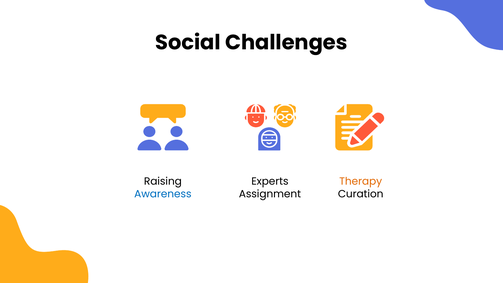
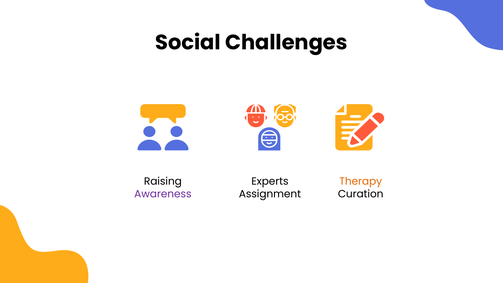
Awareness colour: blue -> purple (163, 194)
